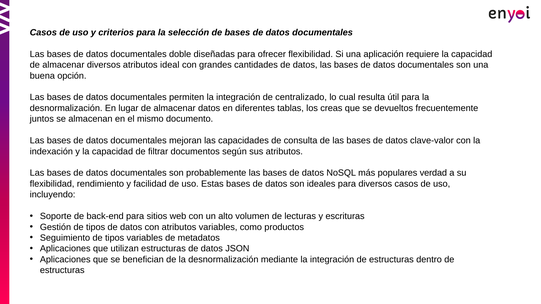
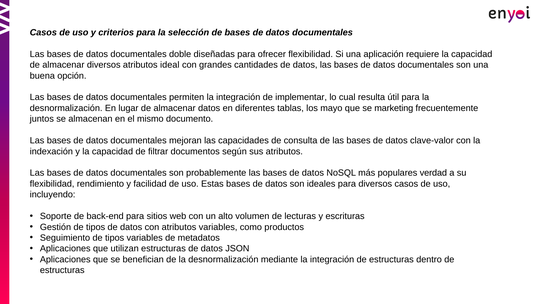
centralizado: centralizado -> implementar (301, 97)
creas: creas -> mayo (331, 108)
devueltos: devueltos -> marketing (394, 108)
